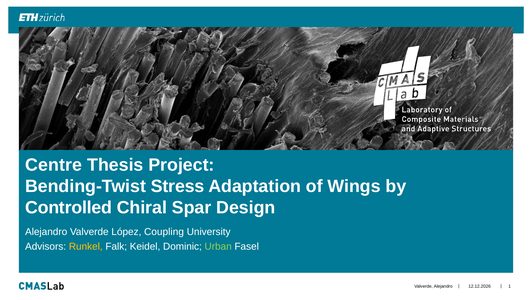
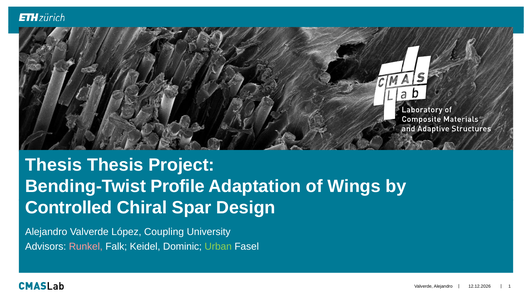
Centre: Centre -> Thesis (54, 165)
Stress: Stress -> Profile (178, 186)
Runkel colour: yellow -> pink (86, 246)
